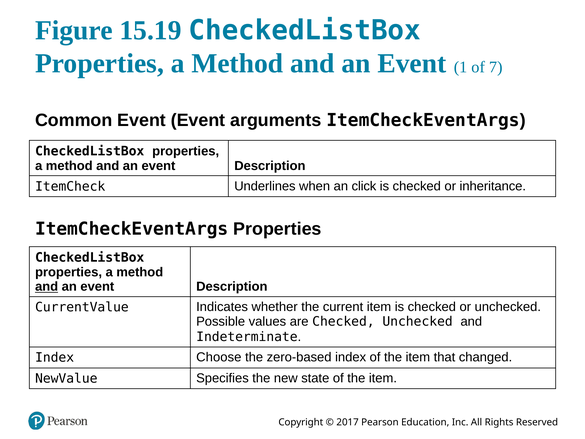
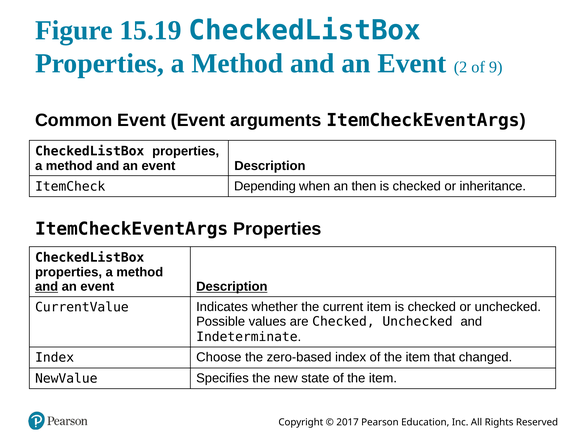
1: 1 -> 2 (461, 67)
7: 7 -> 9 (496, 67)
Underlines: Underlines -> Depending (265, 186)
click: click -> then (364, 186)
Description underline: none -> present (232, 286)
